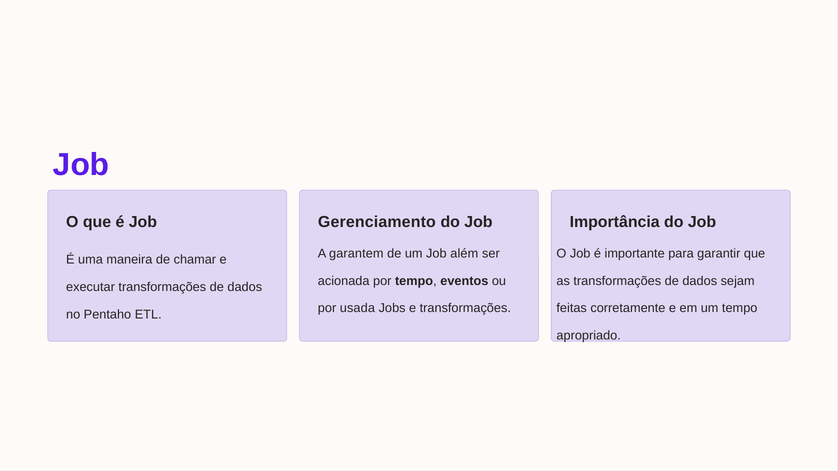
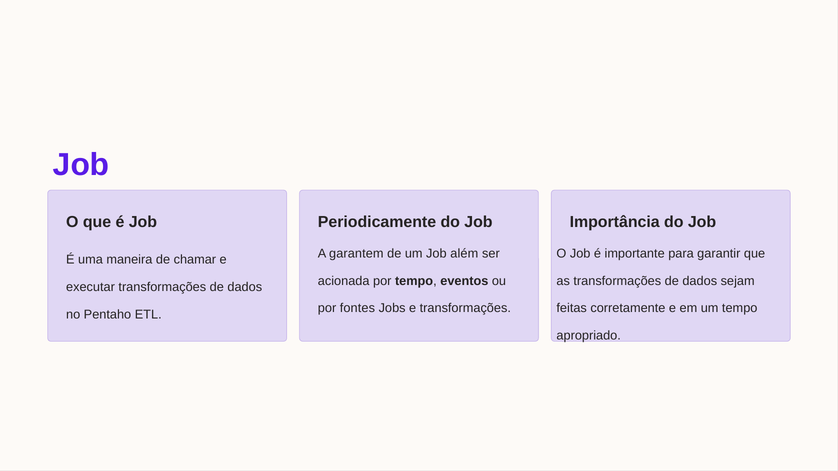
Gerenciamento: Gerenciamento -> Periodicamente (377, 222)
usada: usada -> fontes (357, 308)
